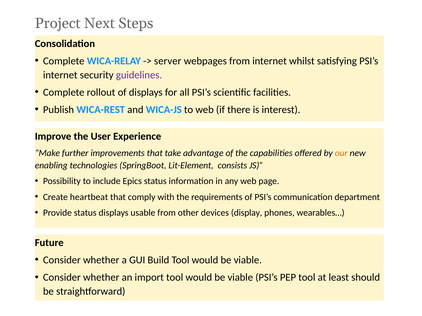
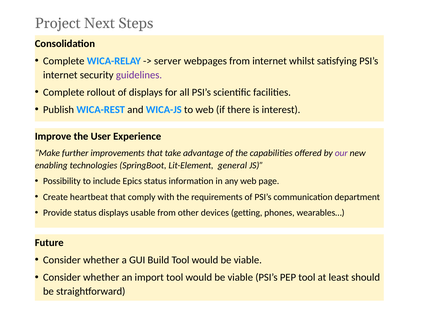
our colour: orange -> purple (341, 153)
consists: consists -> general (232, 166)
display: display -> getting (247, 213)
